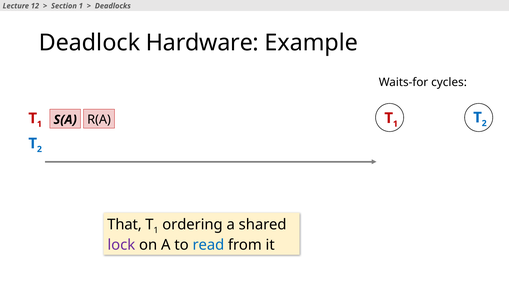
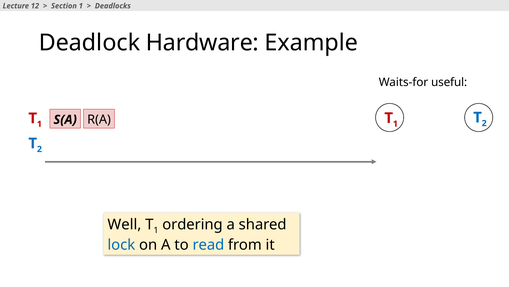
cycles: cycles -> useful (449, 82)
That: That -> Well (124, 224)
lock colour: purple -> blue (121, 244)
